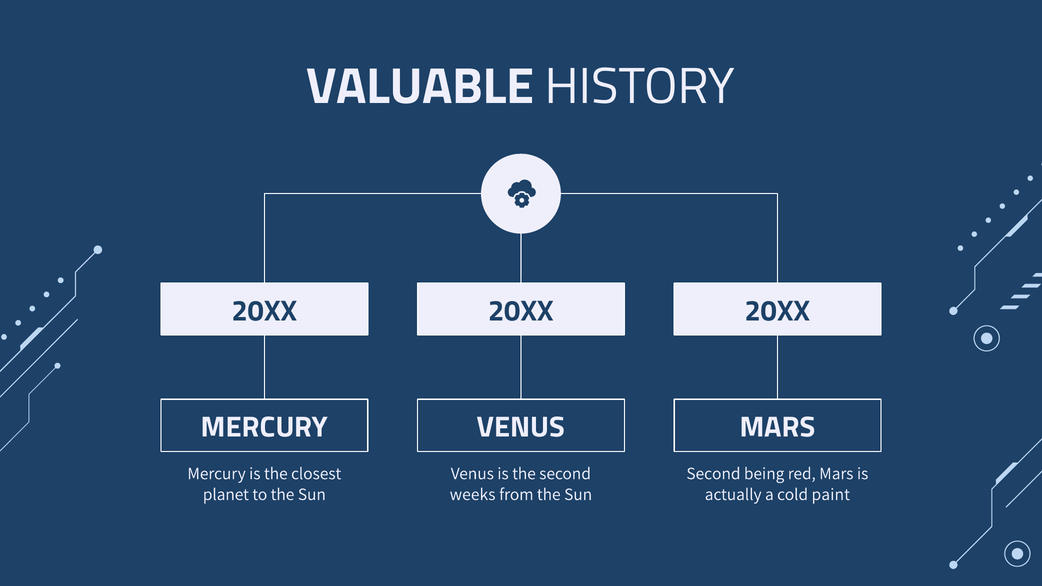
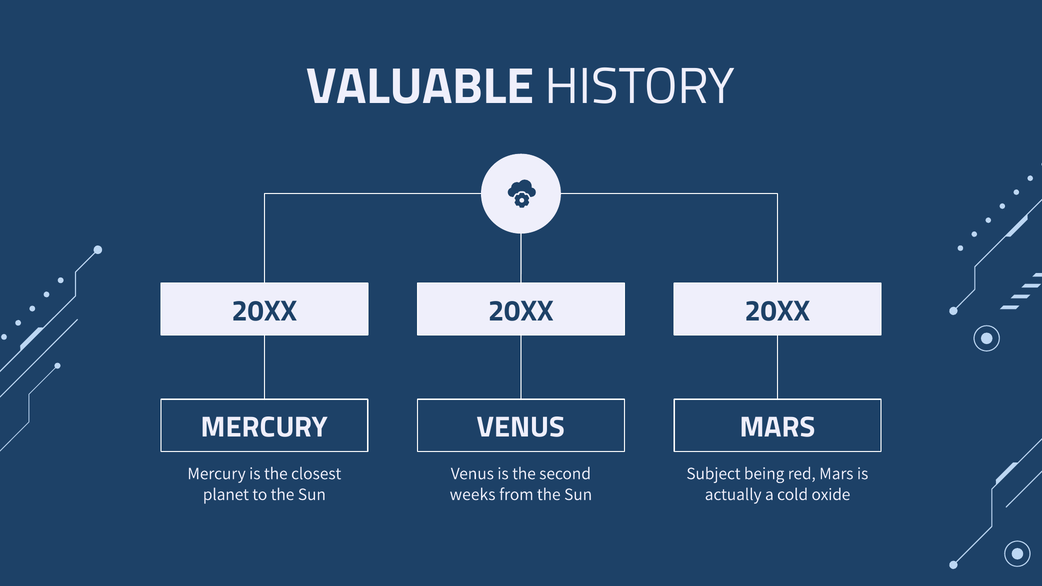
Second: Second -> Subject (713, 474)
paint: paint -> oxide (831, 494)
